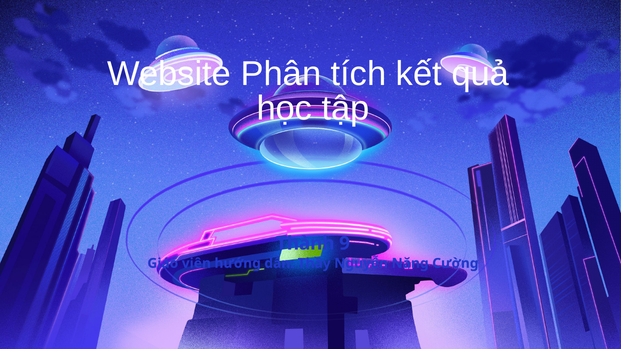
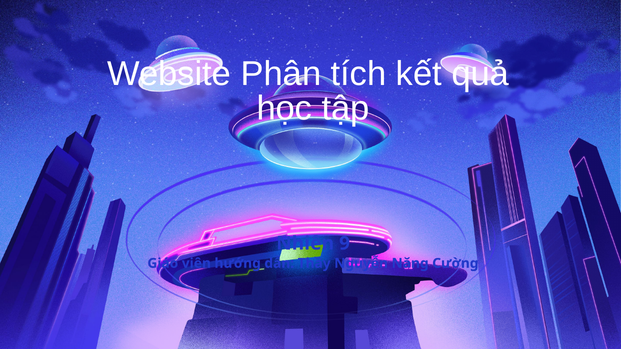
Thành: Thành -> Nhiên (305, 244)
